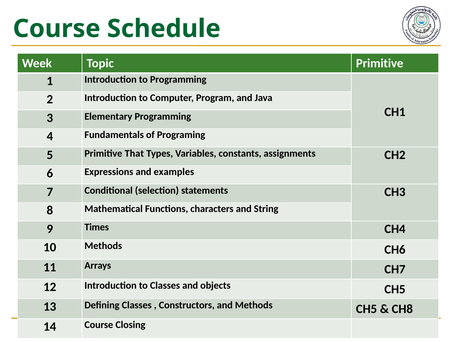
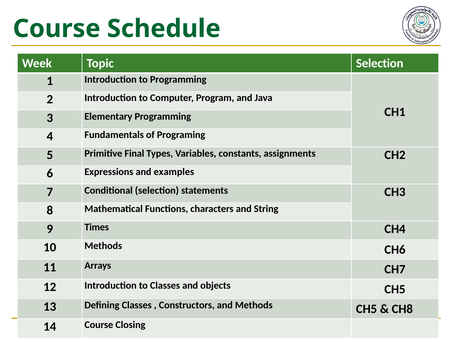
Topic Primitive: Primitive -> Selection (380, 63)
That: That -> Final (134, 153)
